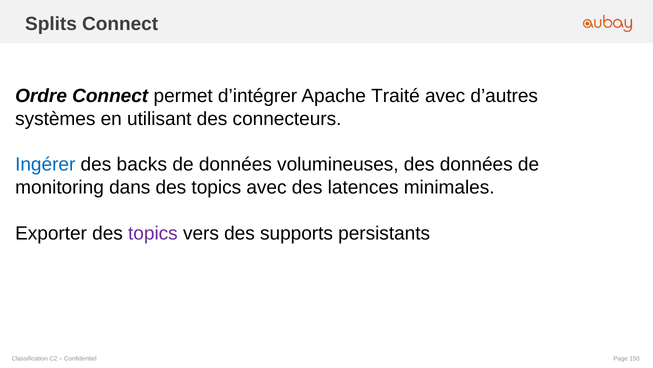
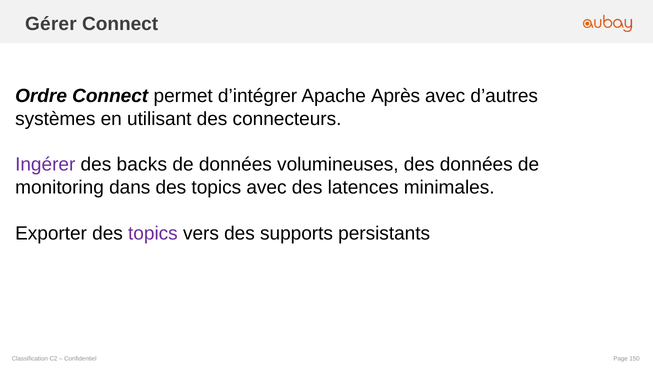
Splits: Splits -> Gérer (51, 24)
Traité: Traité -> Après (396, 96)
Ingérer colour: blue -> purple (45, 164)
